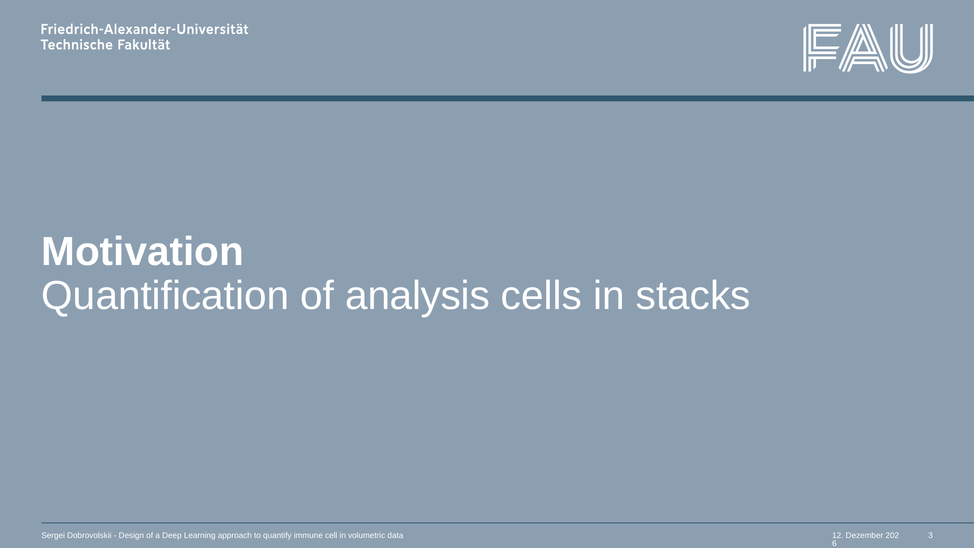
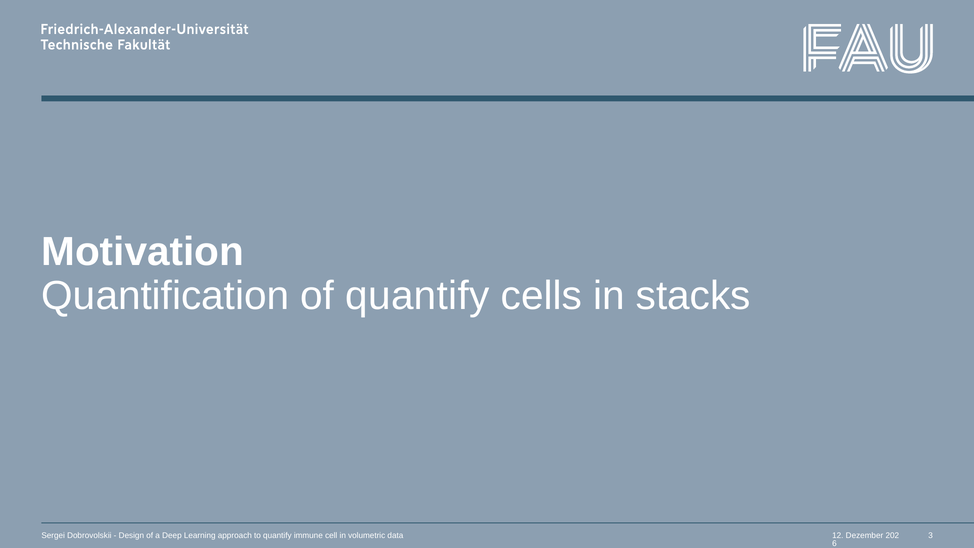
of analysis: analysis -> quantify (417, 296)
